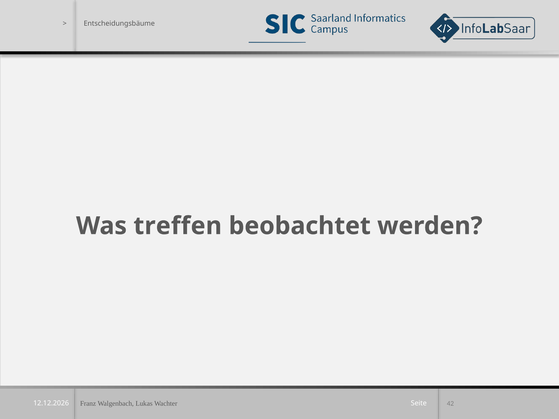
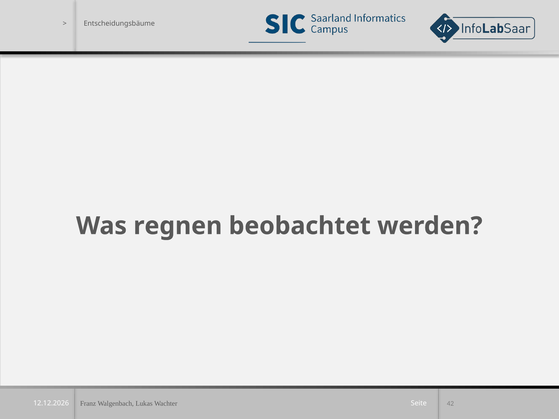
treffen: treffen -> regnen (178, 226)
